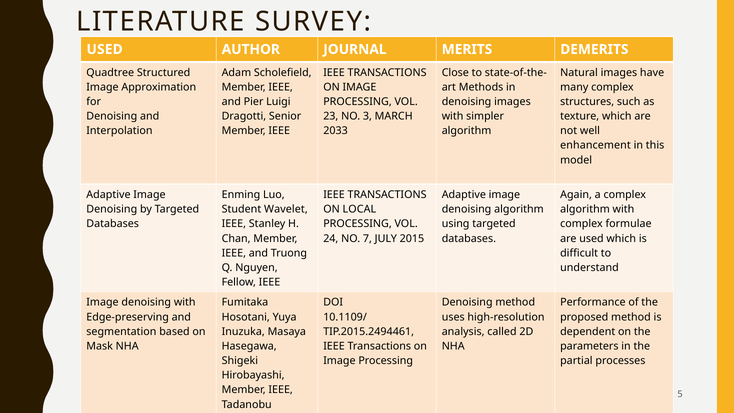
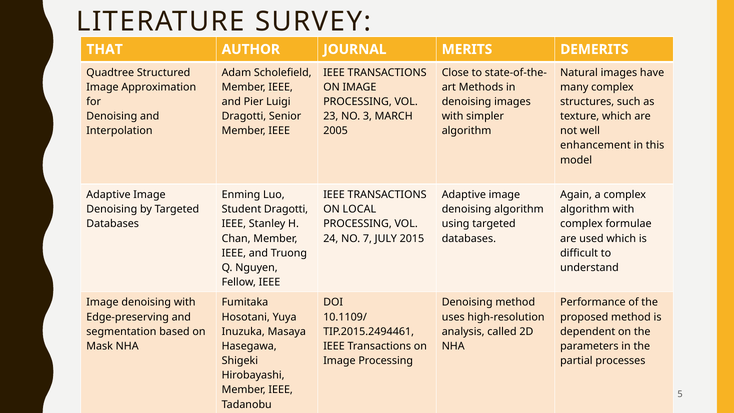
USED: USED -> THAT (105, 49)
2033: 2033 -> 2005 (336, 131)
Student Wavelet: Wavelet -> Dragotti (286, 209)
